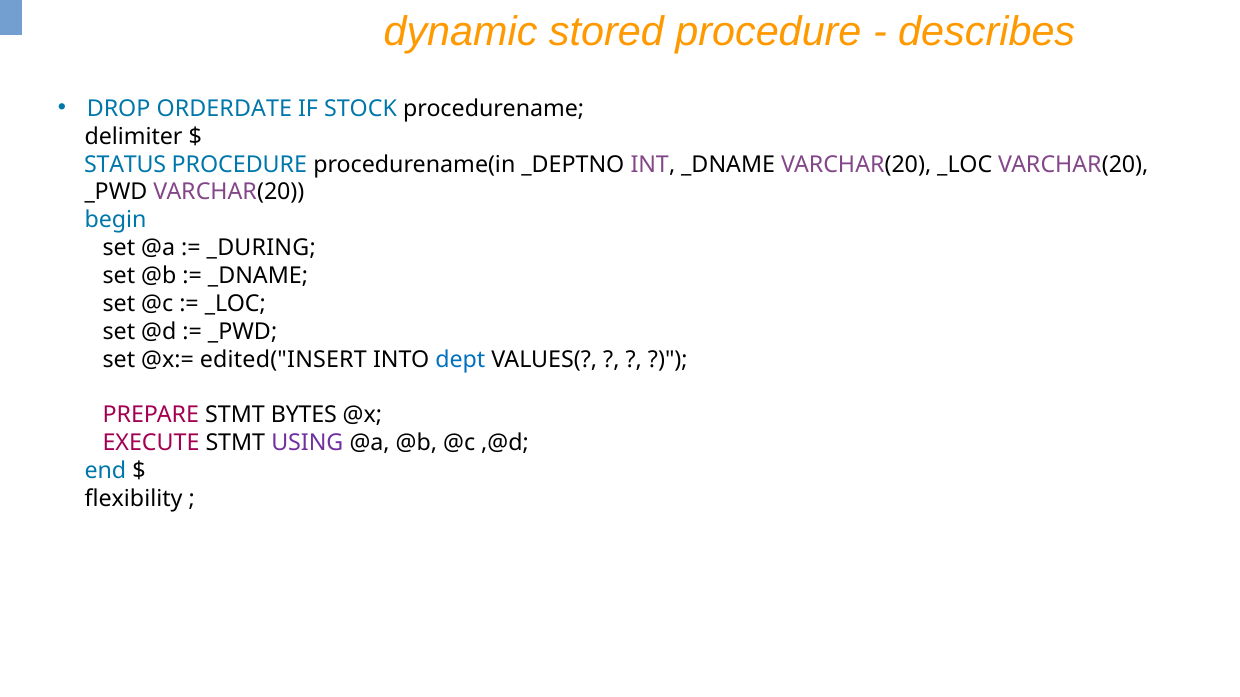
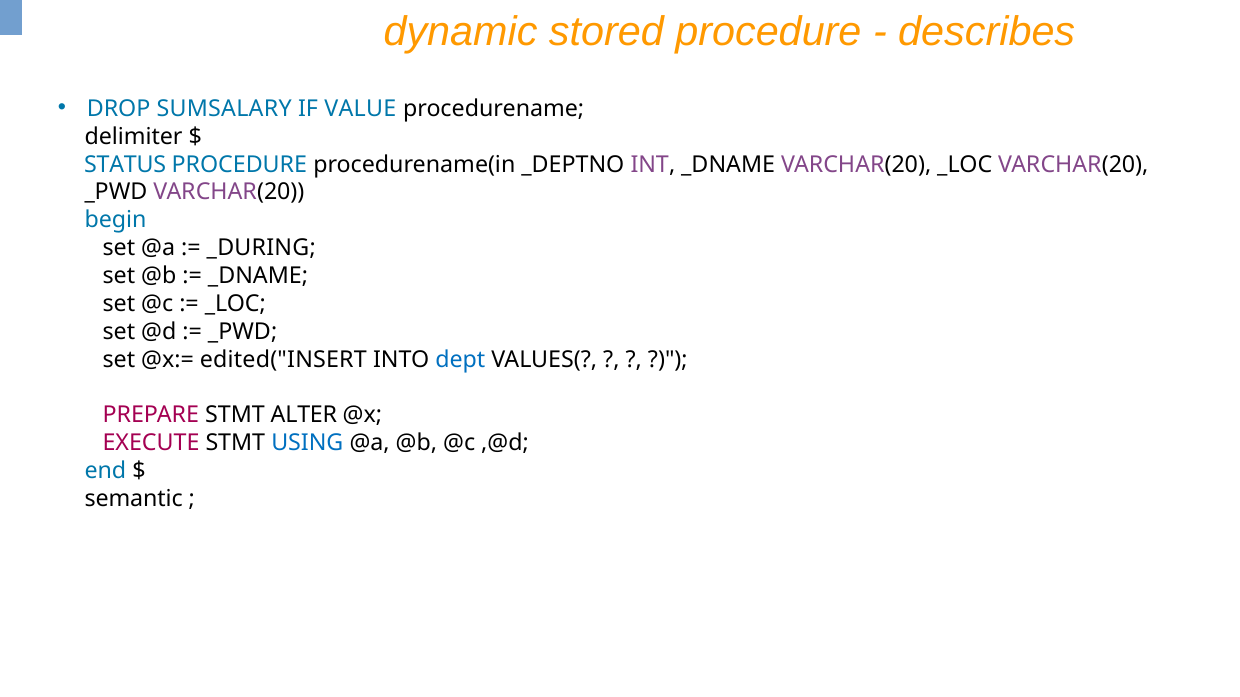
ORDERDATE: ORDERDATE -> SUMSALARY (224, 109)
STOCK: STOCK -> VALUE (360, 109)
BYTES: BYTES -> ALTER (304, 416)
USING colour: purple -> blue (307, 443)
flexibility: flexibility -> semantic (134, 499)
